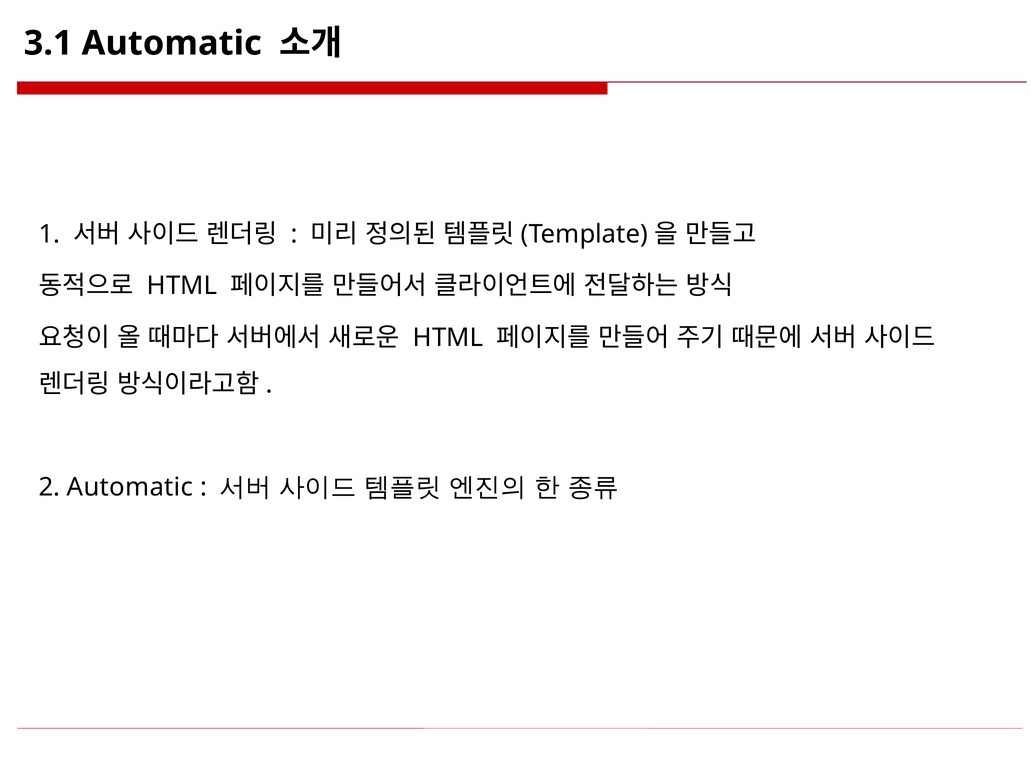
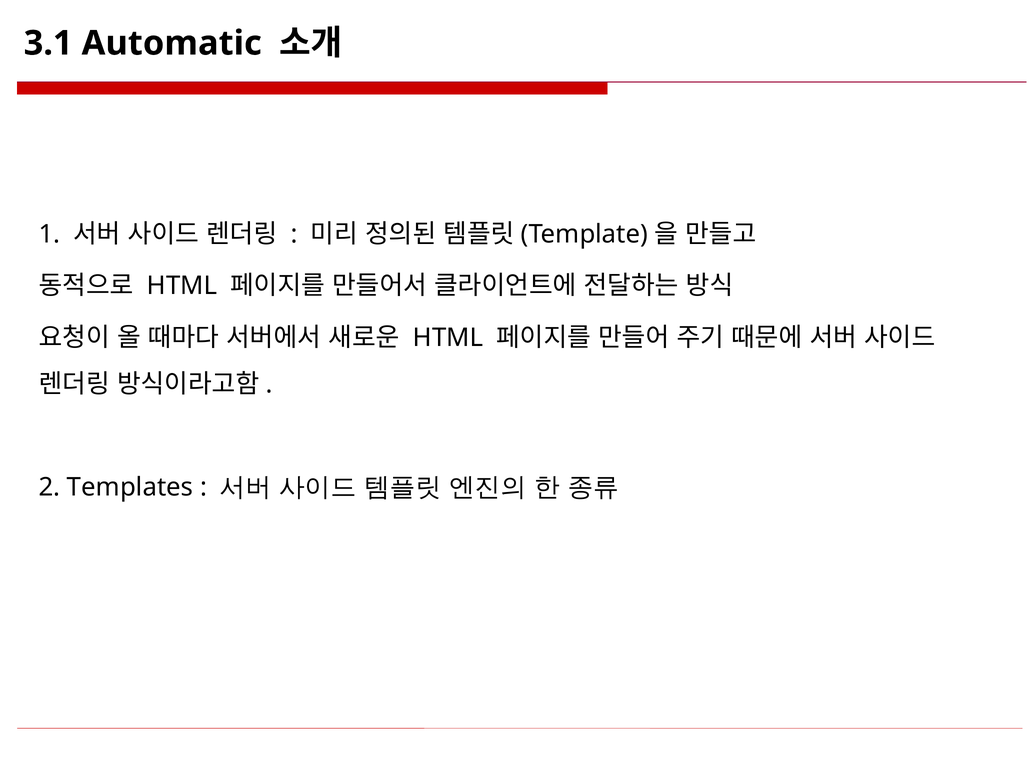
2 Automatic: Automatic -> Templates (130, 487)
